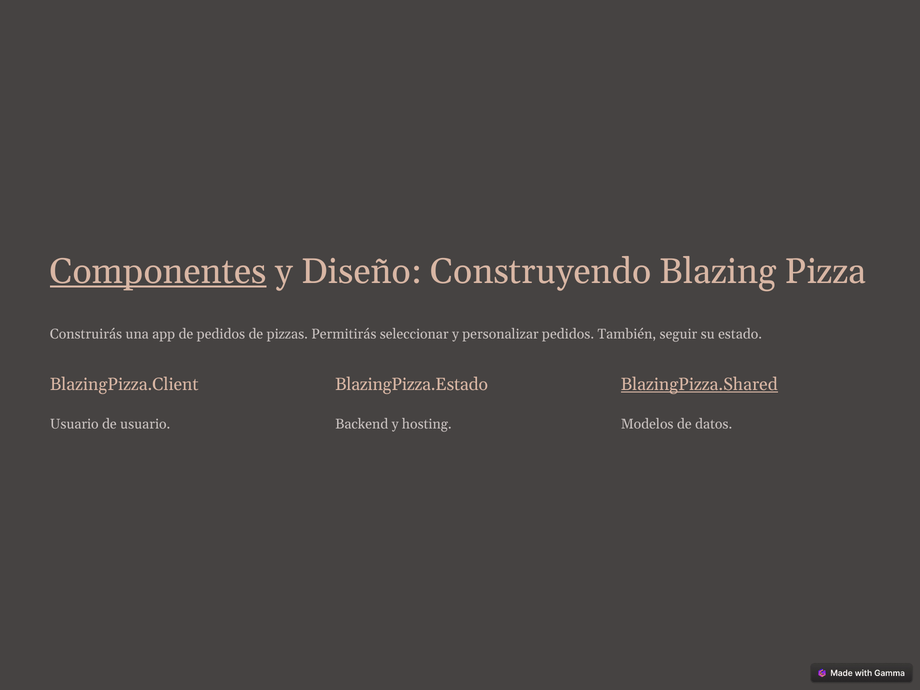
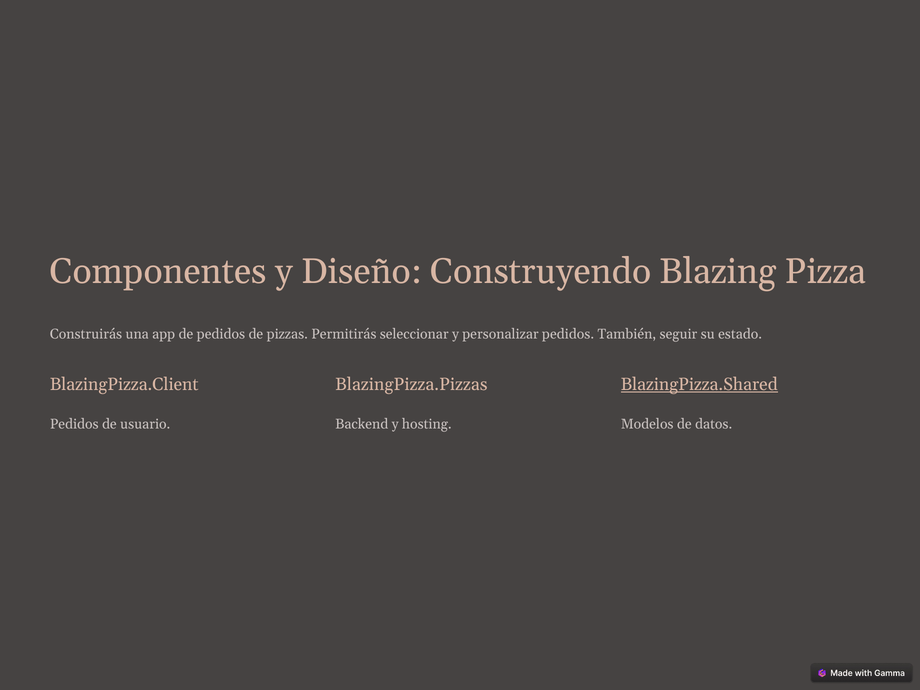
Componentes underline: present -> none (158, 271)
BlazingPizza.Estado: BlazingPizza.Estado -> BlazingPizza.Pizzas (411, 385)
Usuario: Usuario -> Pedidos (74, 424)
